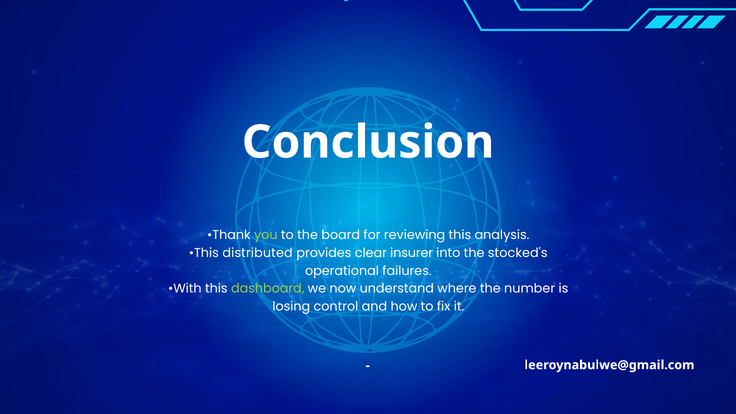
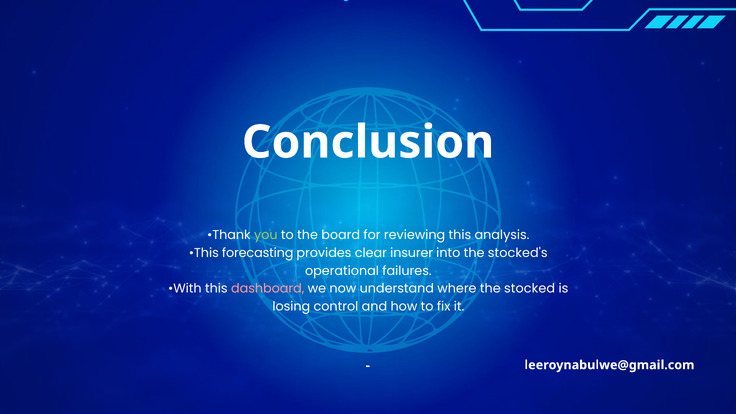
distributed: distributed -> forecasting (258, 253)
dashboard colour: light green -> pink (268, 289)
number: number -> stocked (530, 289)
